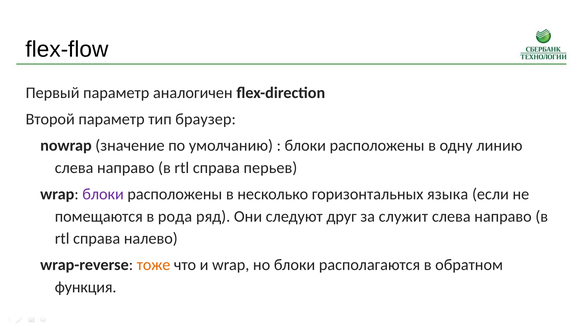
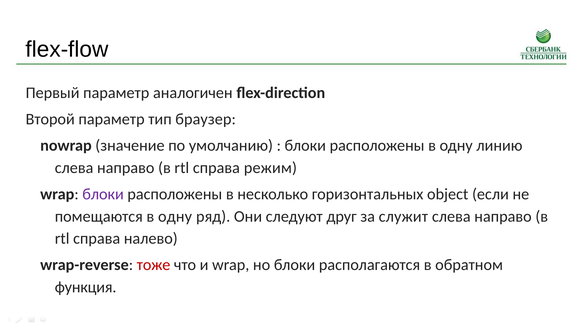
перьев: перьев -> режим (270, 168)
языка: языка -> object (448, 194)
помещаются в рода: рода -> одну (175, 217)
тоже colour: orange -> red (154, 265)
